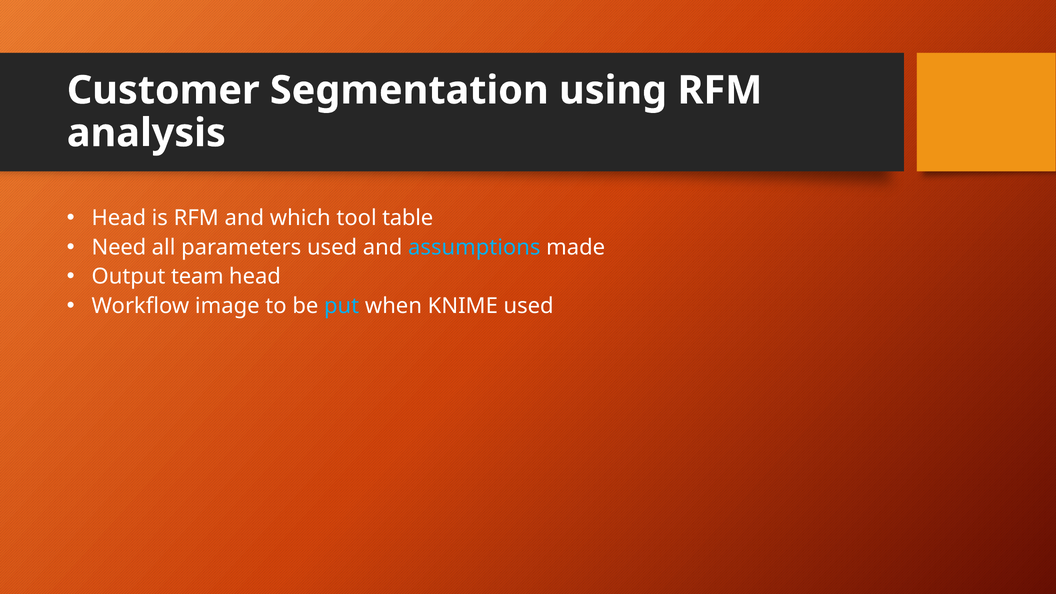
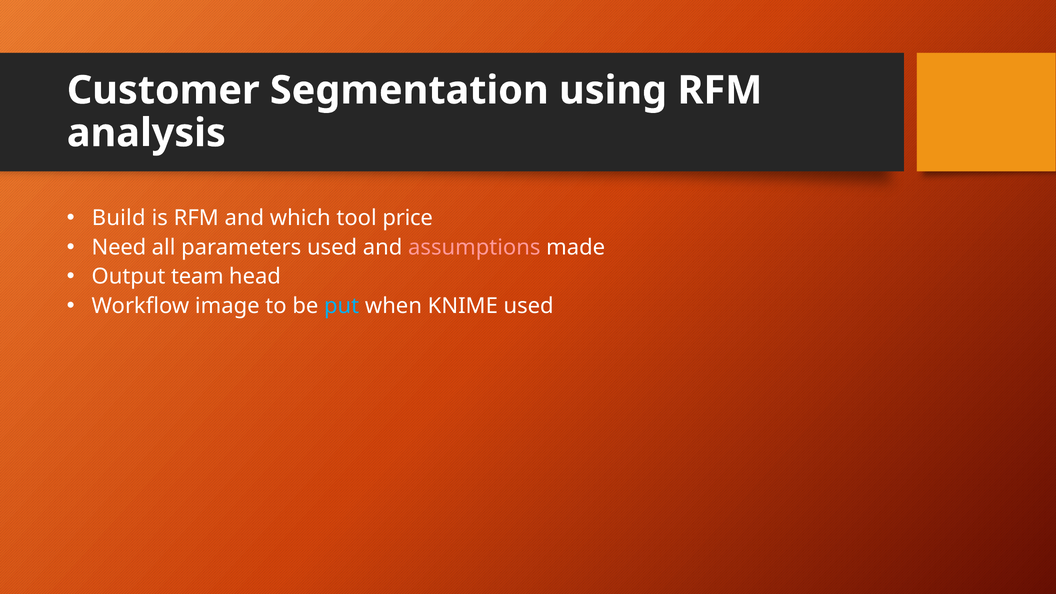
Head: Head -> Build (119, 218)
table: table -> price (408, 218)
assumptions colour: light blue -> pink (474, 247)
